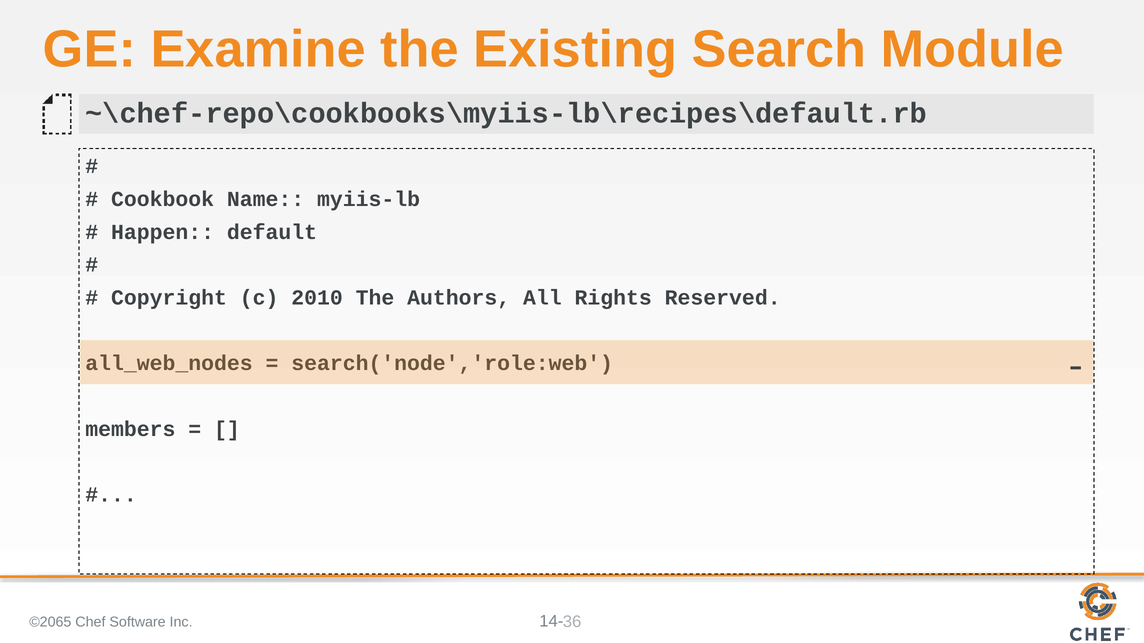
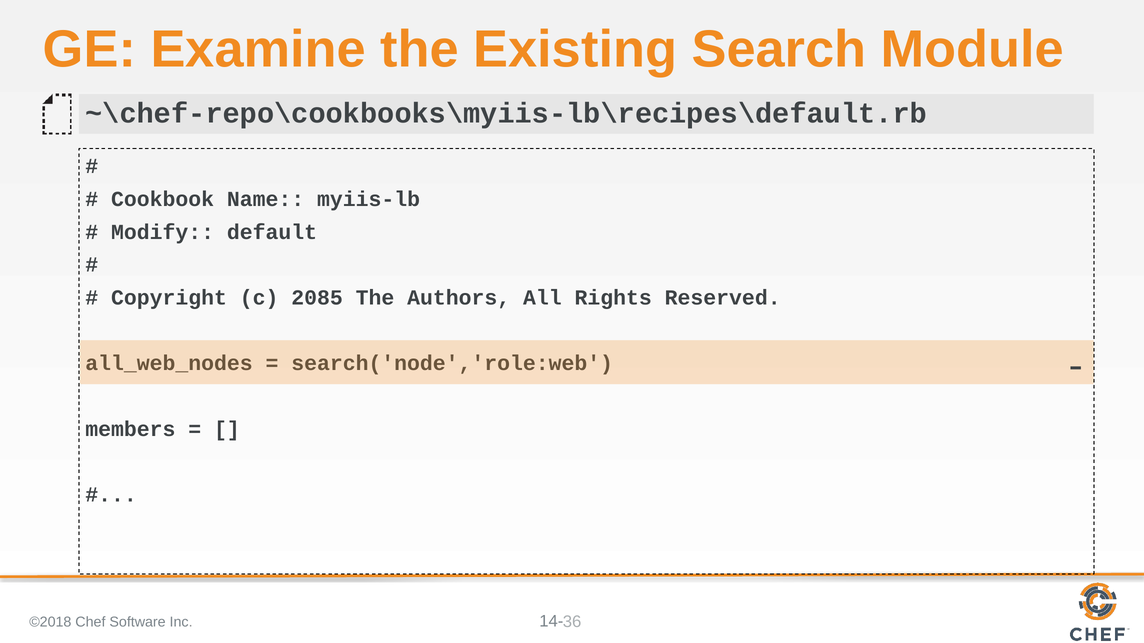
Happen: Happen -> Modify (163, 232)
2010: 2010 -> 2085 (317, 298)
©2065: ©2065 -> ©2018 (50, 623)
